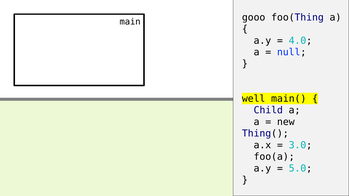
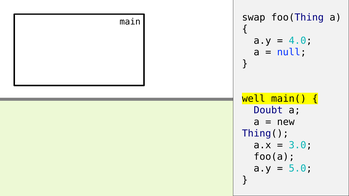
gooo: gooo -> swap (254, 17)
Child: Child -> Doubt (268, 110)
